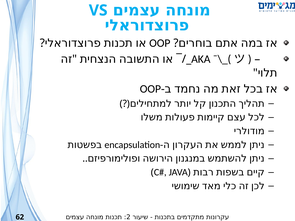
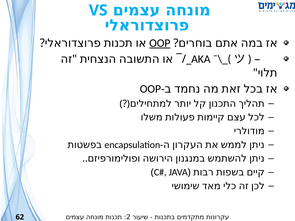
OOP underline: none -> present (160, 43)
